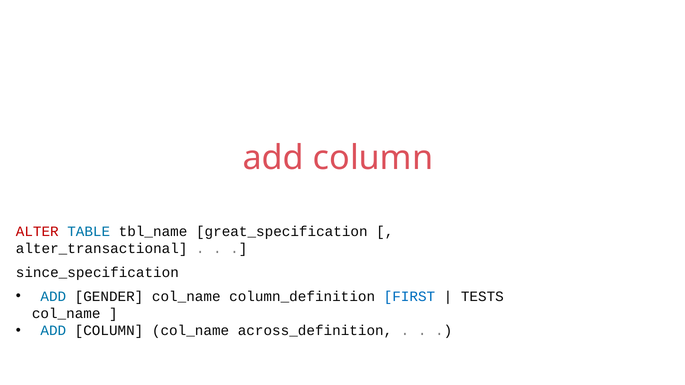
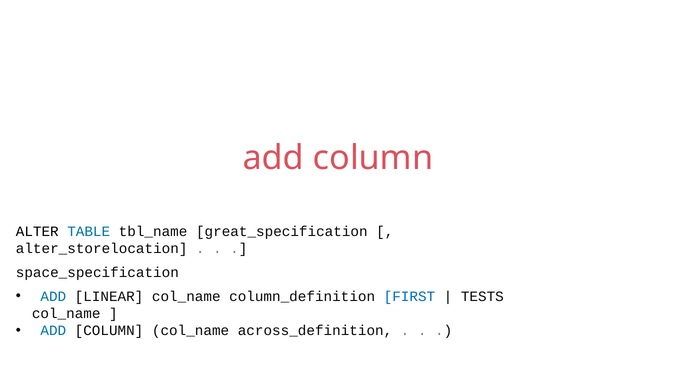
ALTER colour: red -> black (37, 232)
alter_transactional: alter_transactional -> alter_storelocation (102, 249)
since_specification: since_specification -> space_specification (97, 273)
GENDER: GENDER -> LINEAR (109, 297)
